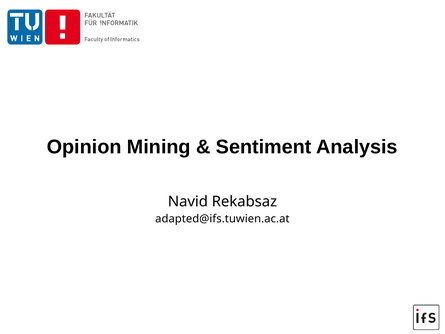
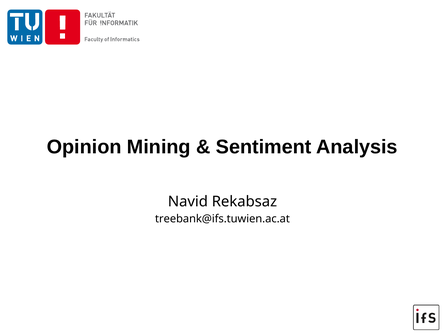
adapted@ifs.tuwien.ac.at: adapted@ifs.tuwien.ac.at -> treebank@ifs.tuwien.ac.at (222, 219)
